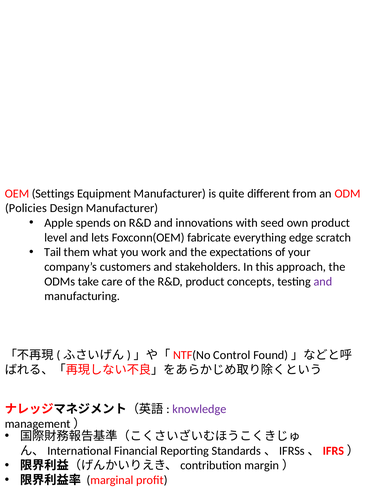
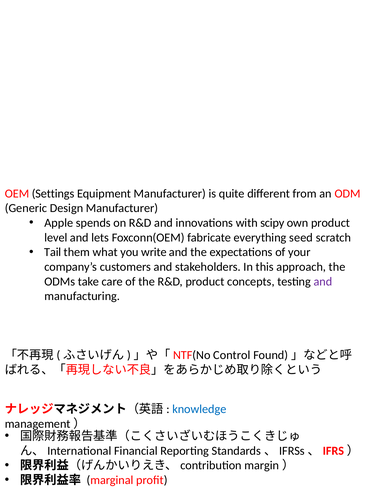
Policies: Policies -> Generic (26, 208)
seed: seed -> scipy (272, 222)
edge: edge -> seed (301, 237)
work: work -> write (154, 252)
knowledge colour: purple -> blue (199, 408)
